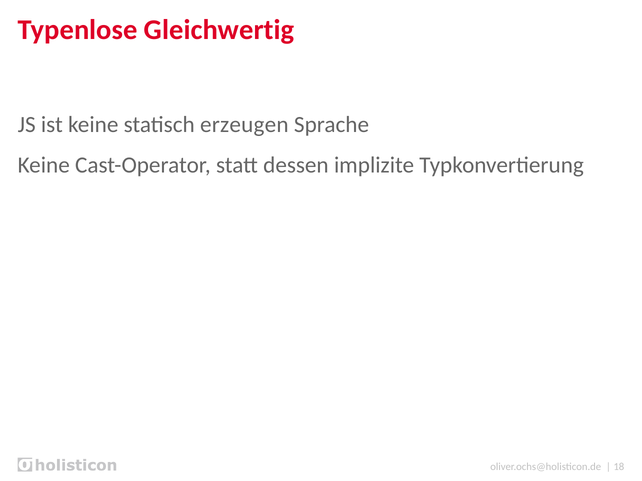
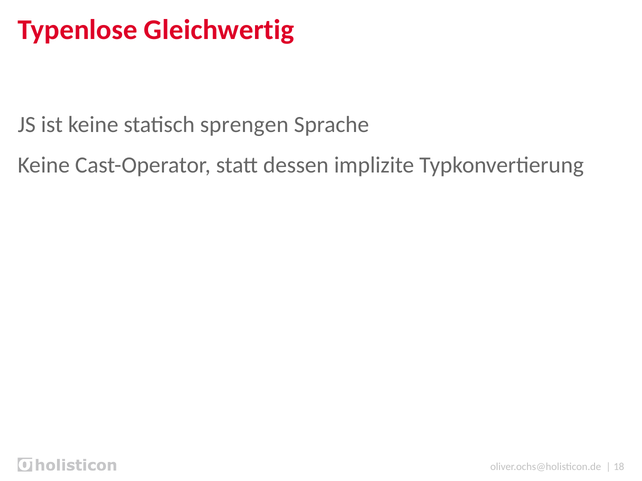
erzeugen: erzeugen -> sprengen (244, 125)
